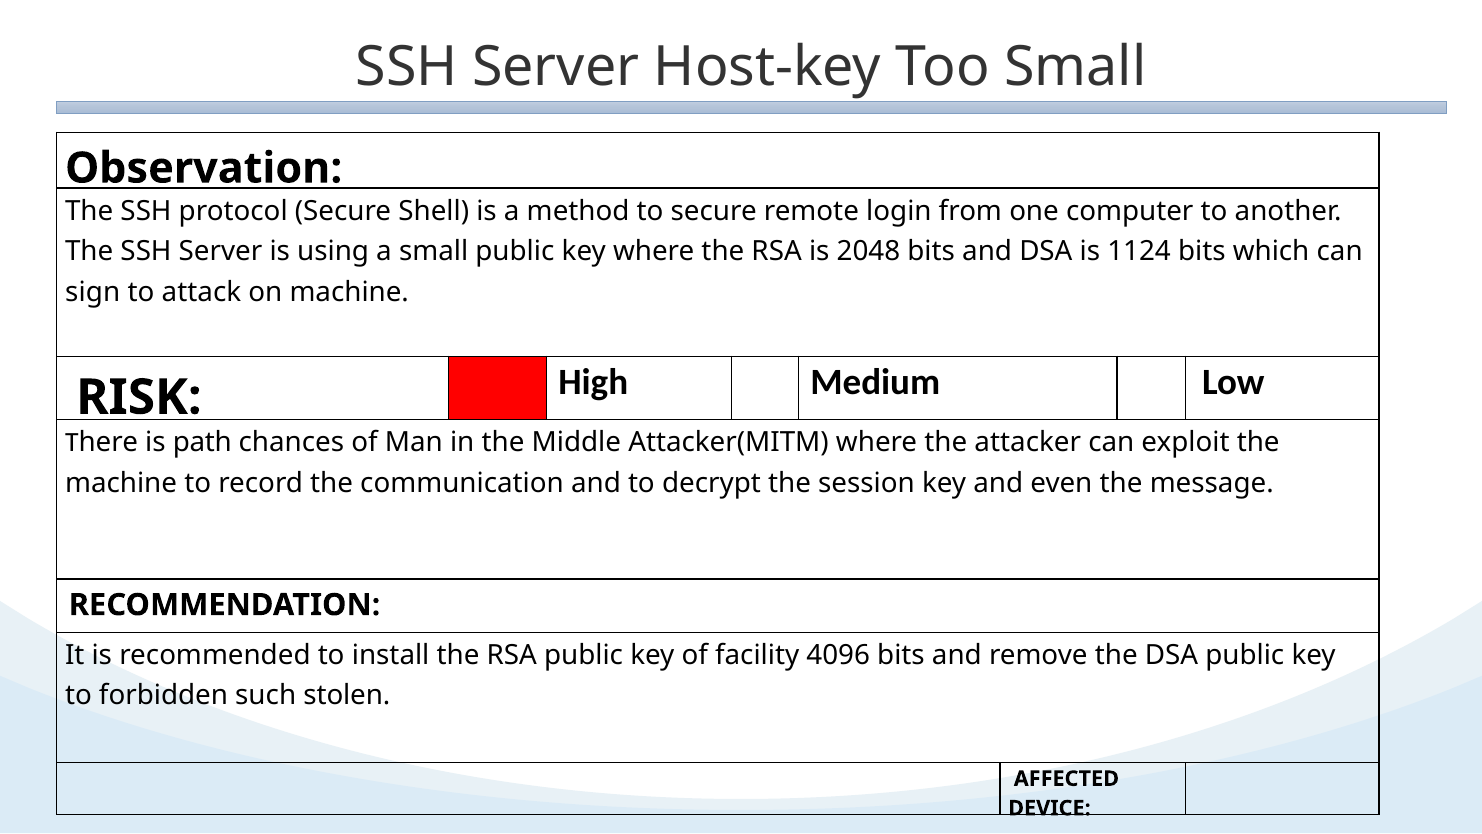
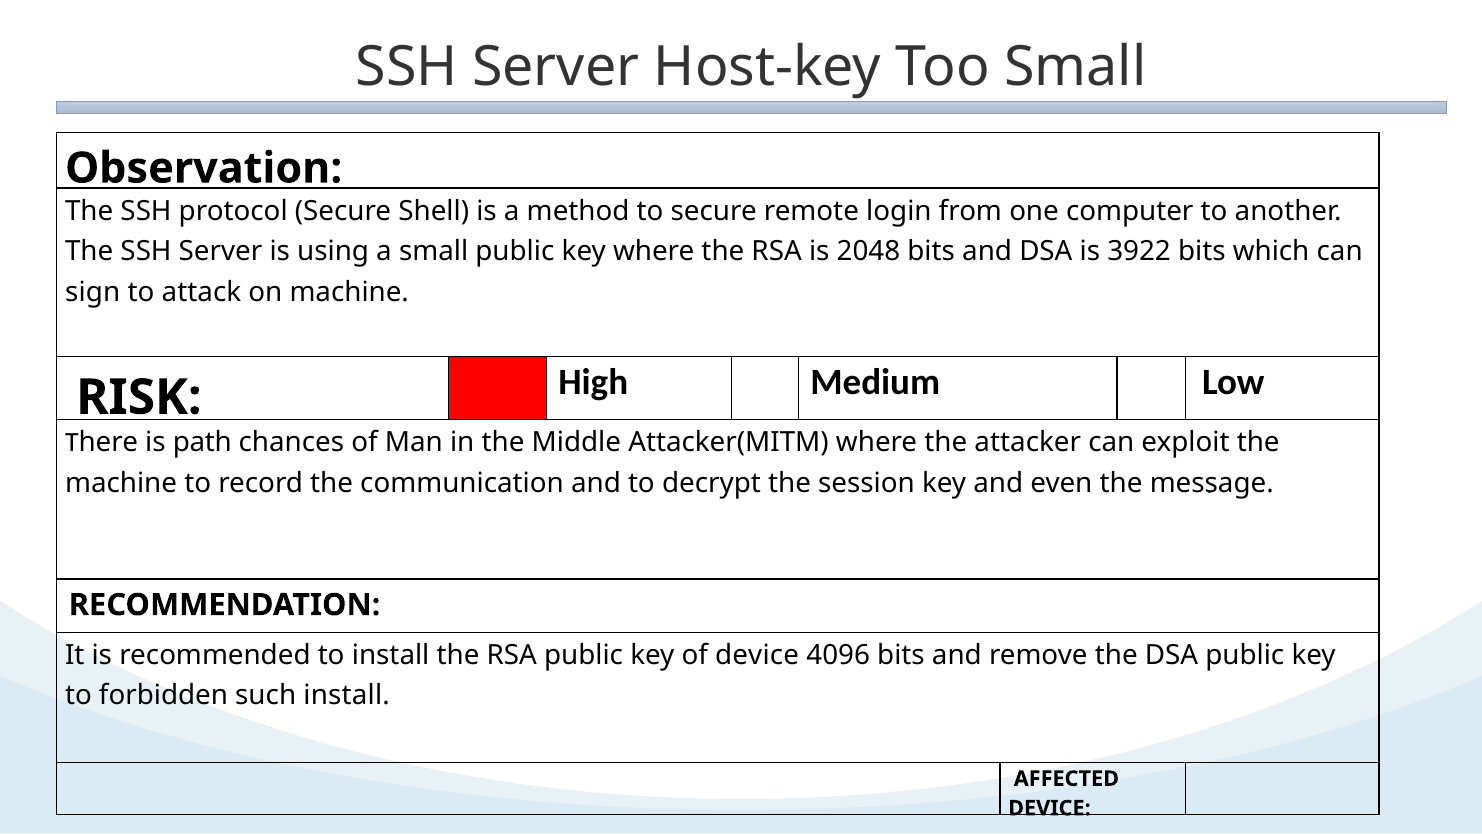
1124: 1124 -> 3922 (1139, 251)
of facility: facility -> device (757, 655)
such stolen: stolen -> install (347, 695)
